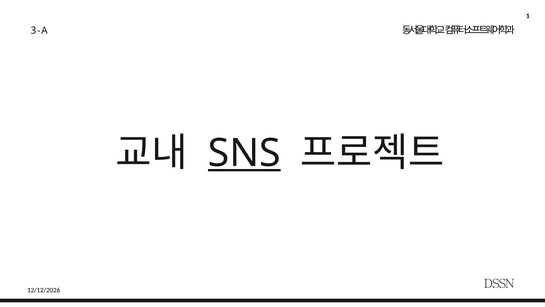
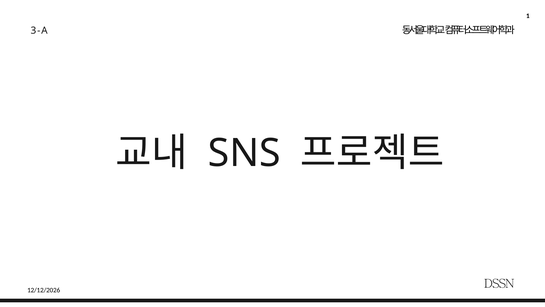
SNS underline: present -> none (244, 153)
